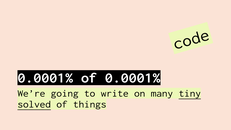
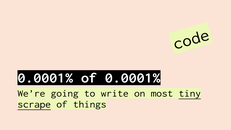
many: many -> most (162, 93)
solved: solved -> scrape (34, 104)
